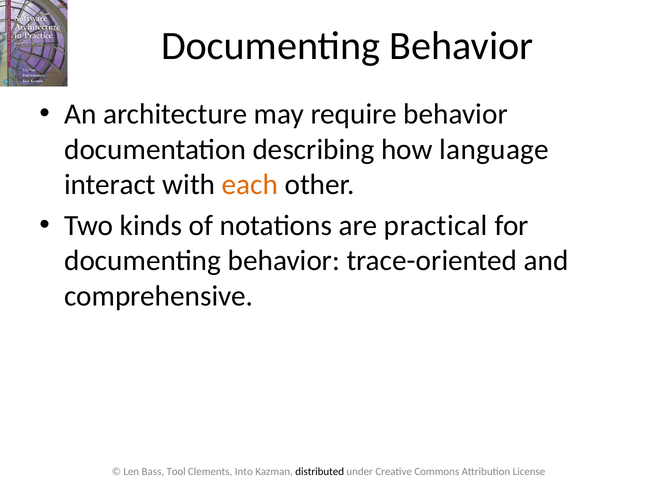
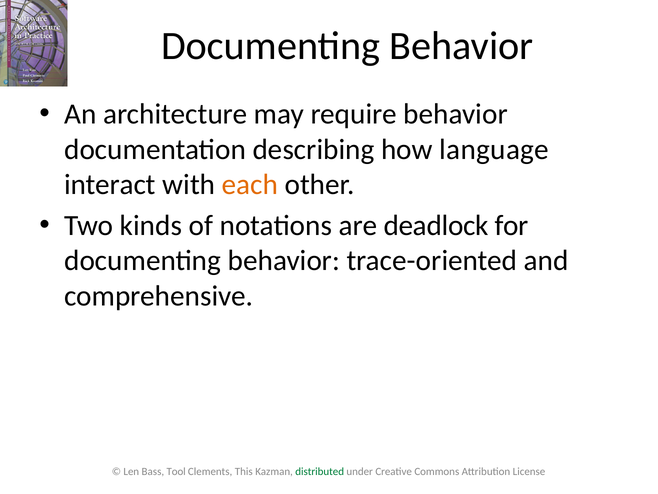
practical: practical -> deadlock (436, 225)
Into: Into -> This (244, 471)
distributed colour: black -> green (320, 471)
